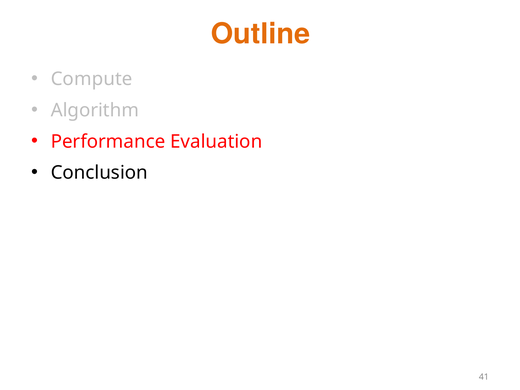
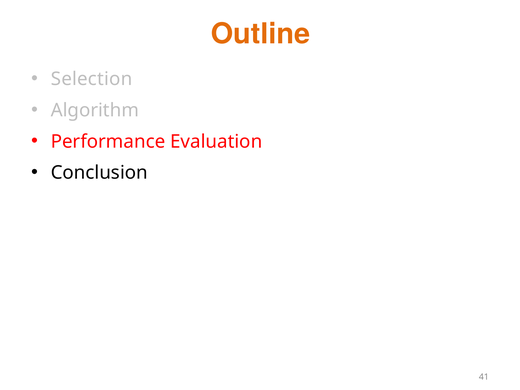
Compute: Compute -> Selection (92, 79)
